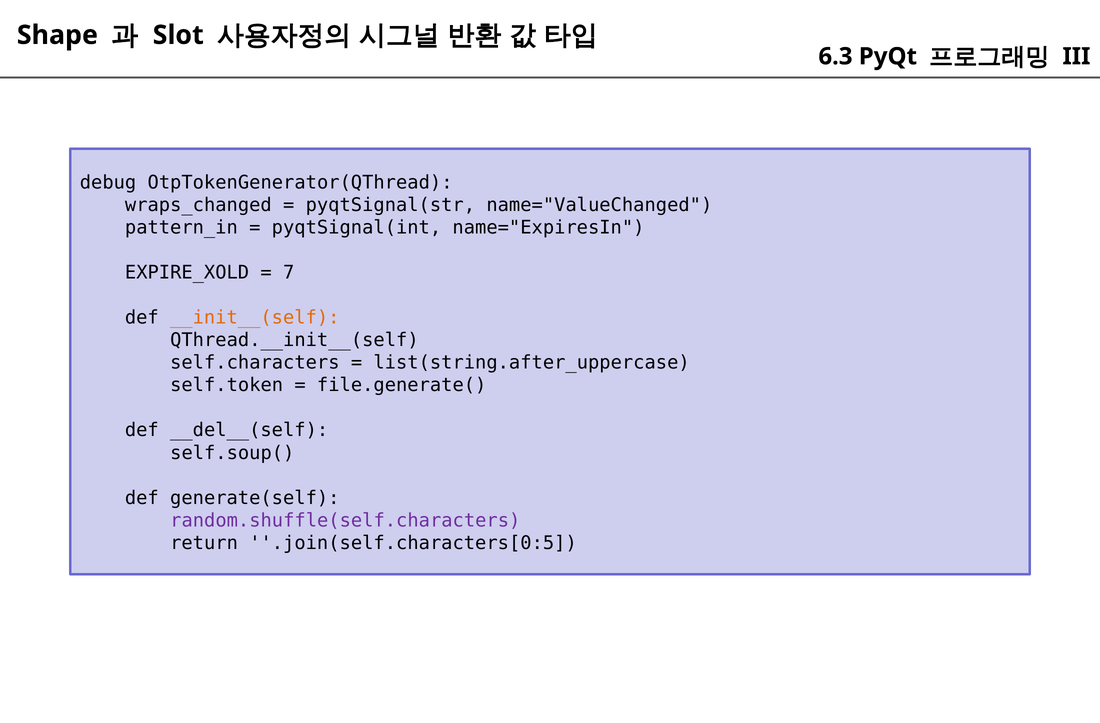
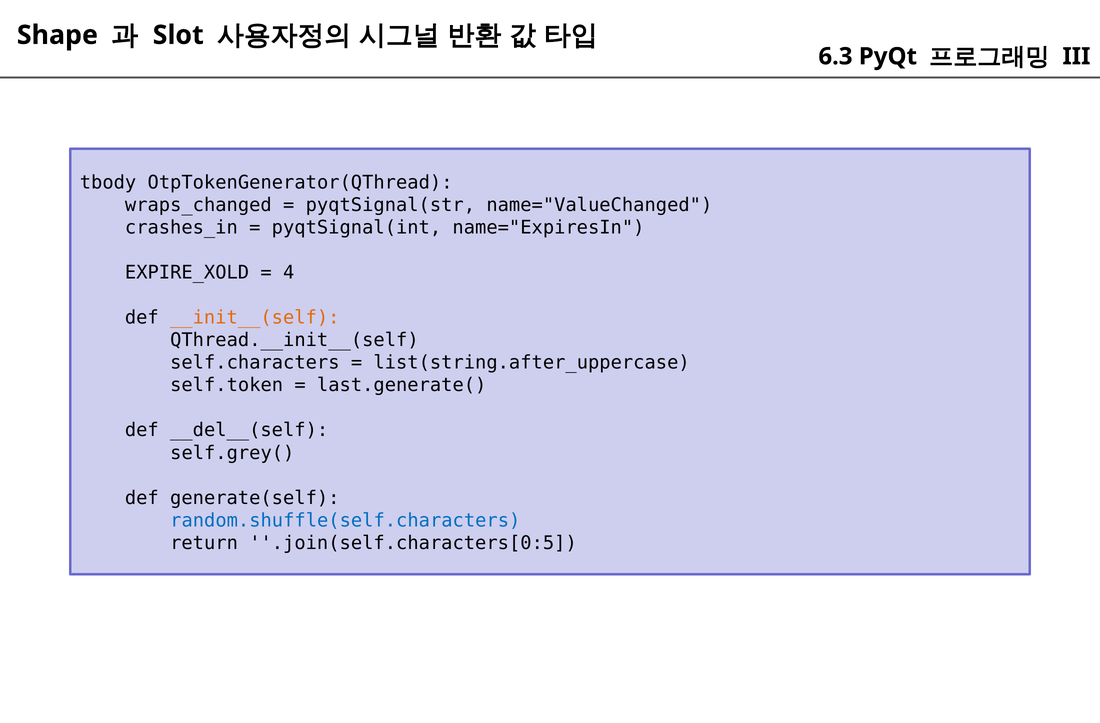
debug: debug -> tbody (108, 183)
pattern_in: pattern_in -> crashes_in (181, 228)
7: 7 -> 4 (289, 273)
file.generate(: file.generate( -> last.generate( (402, 385)
self.soup(: self.soup( -> self.grey( (232, 453)
random.shuffle(self.characters colour: purple -> blue (345, 520)
